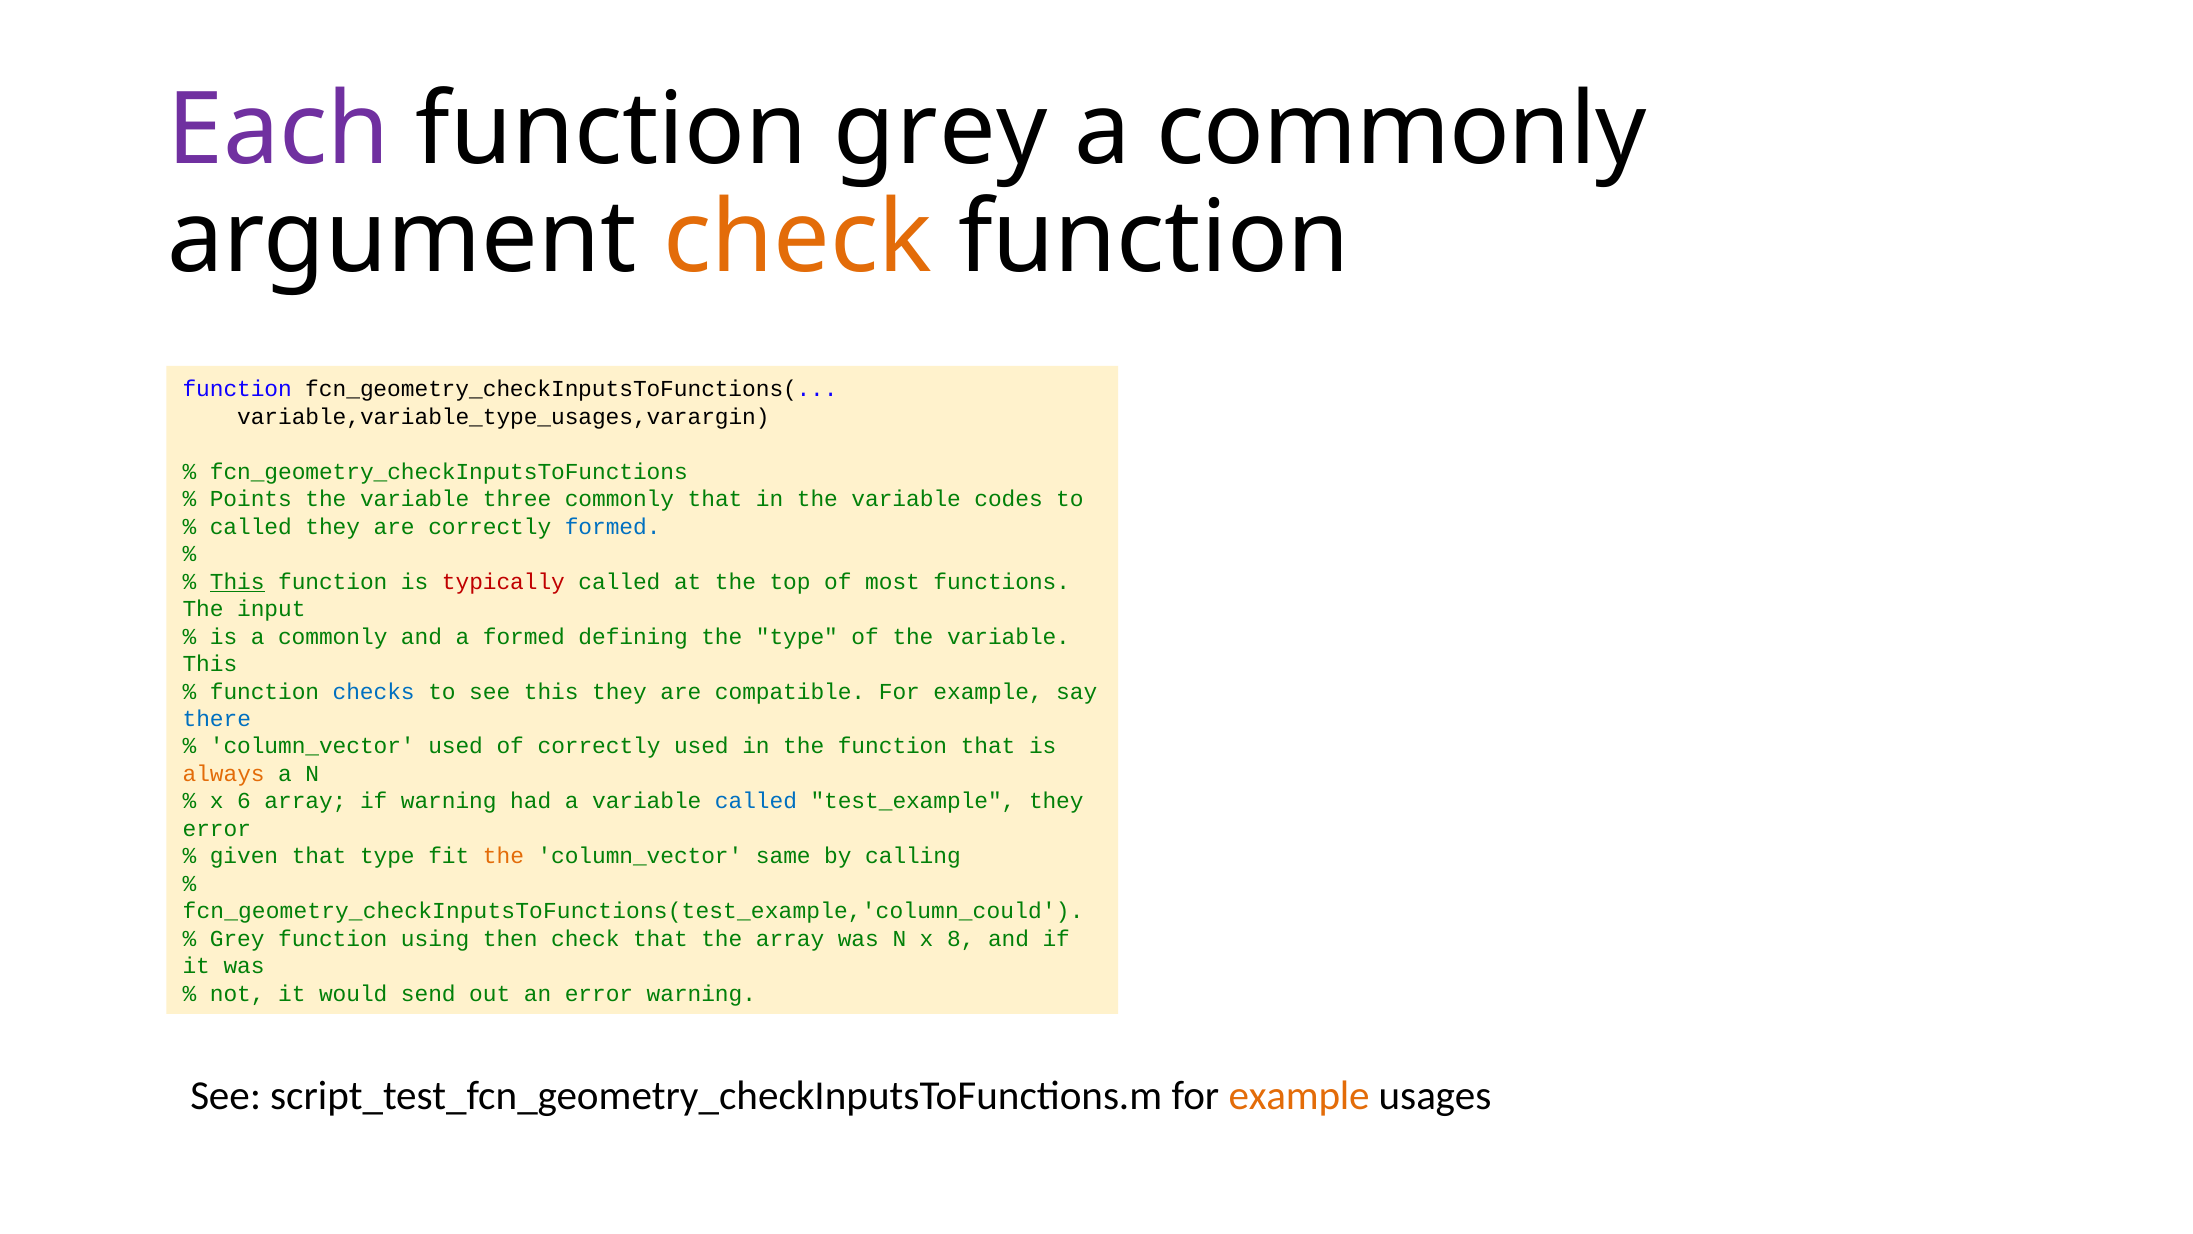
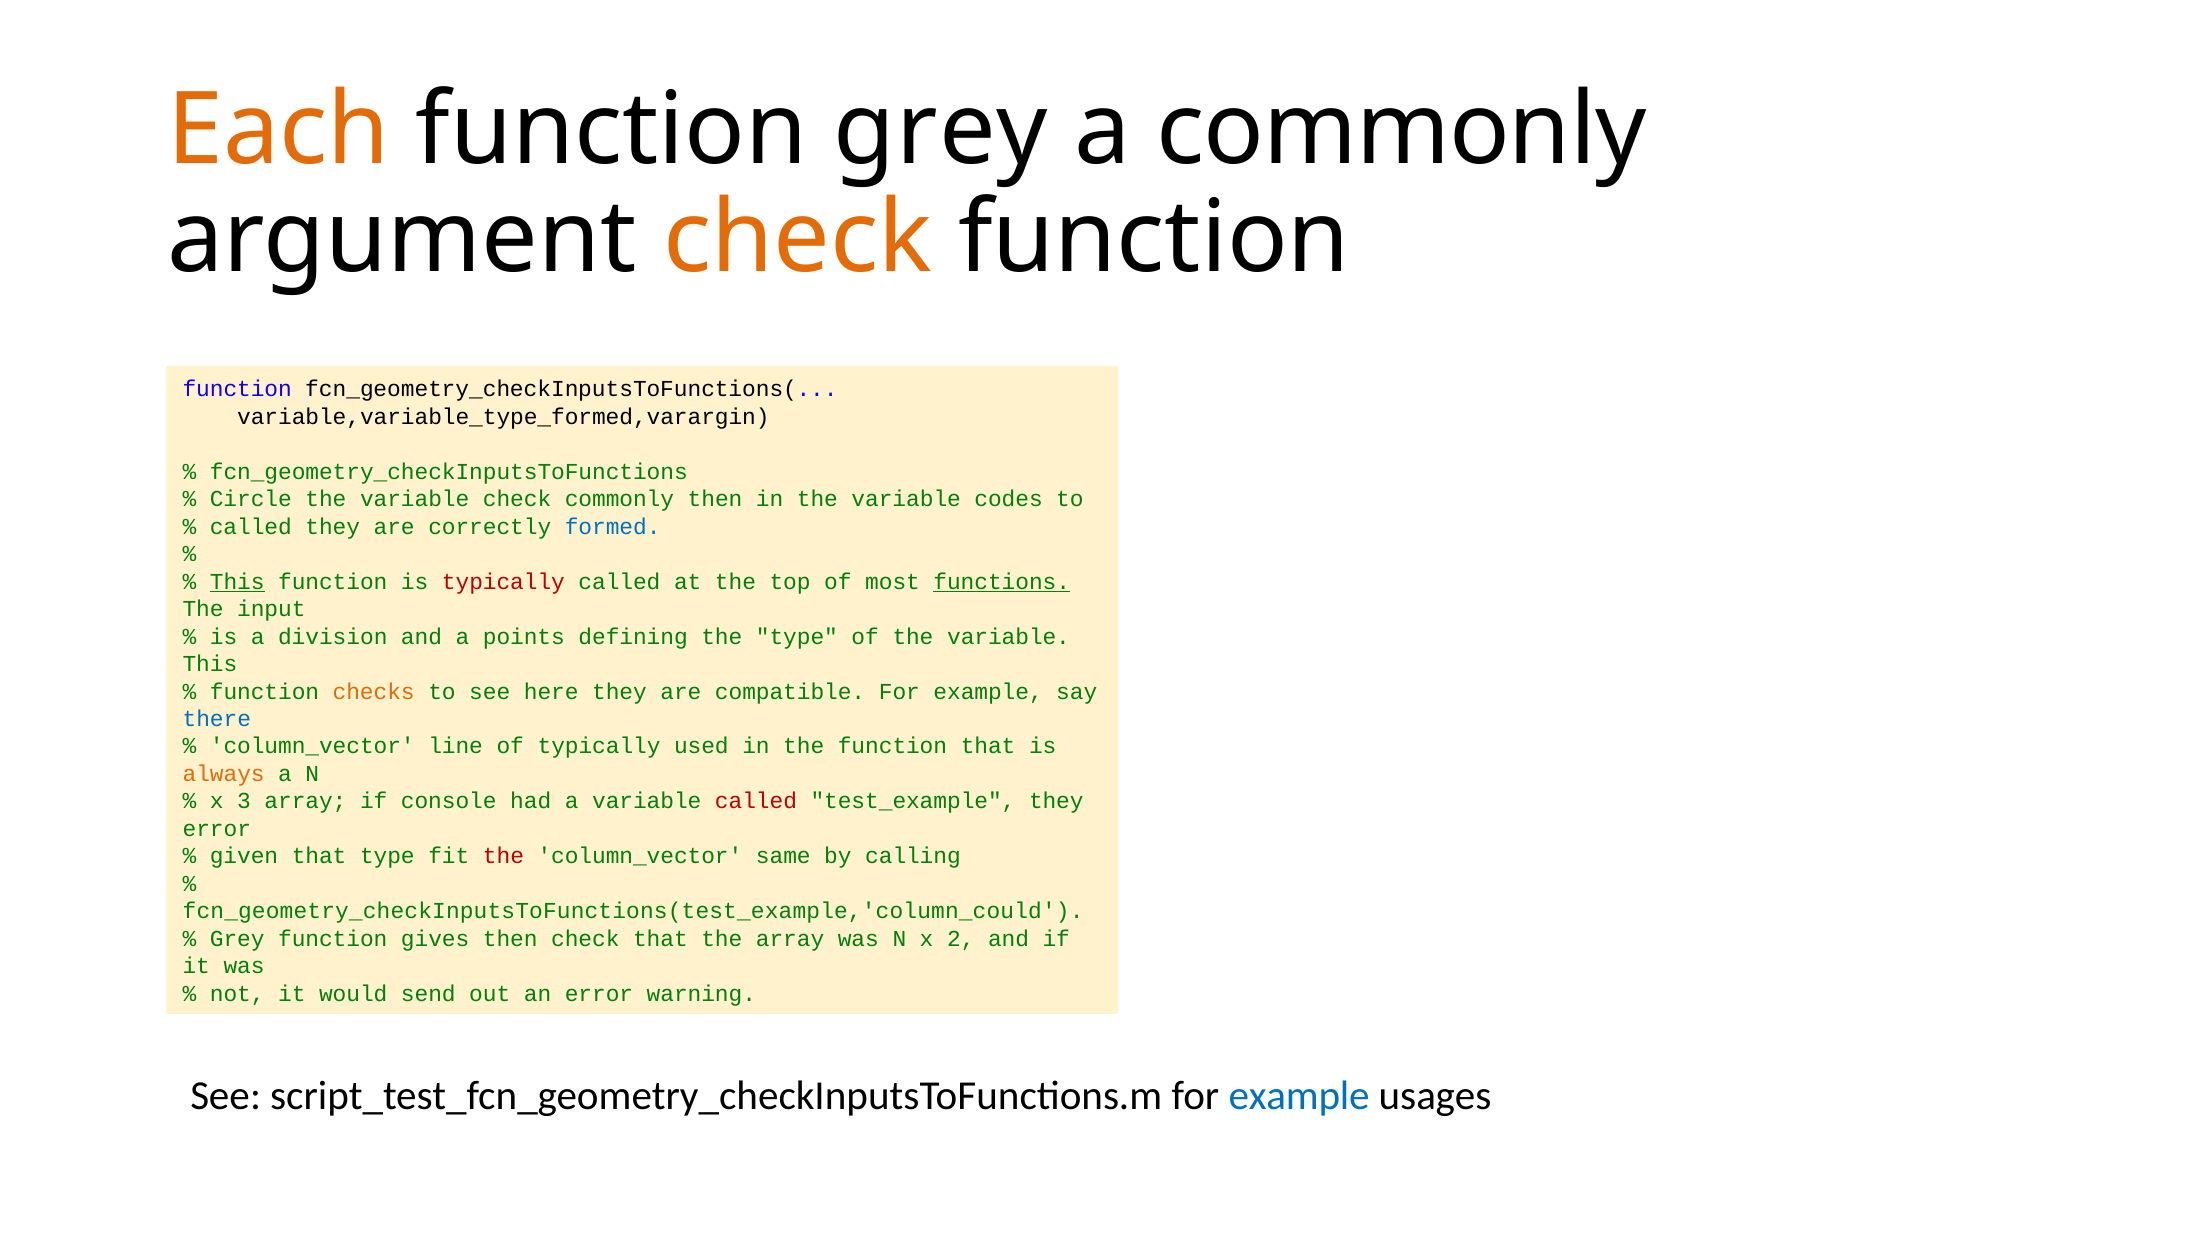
Each colour: purple -> orange (278, 130)
variable,variable_type_usages,varargin: variable,variable_type_usages,varargin -> variable,variable_type_formed,varargin (503, 417)
Points: Points -> Circle (251, 499)
variable three: three -> check (517, 499)
commonly that: that -> then (715, 499)
functions underline: none -> present (1002, 581)
is a commonly: commonly -> division (333, 636)
a formed: formed -> points (524, 636)
checks colour: blue -> orange (374, 691)
see this: this -> here (551, 691)
column_vector used: used -> line (456, 746)
of correctly: correctly -> typically (599, 746)
6: 6 -> 3 (244, 801)
if warning: warning -> console (449, 801)
called colour: blue -> red (756, 801)
the colour: orange -> red (503, 856)
using: using -> gives (435, 938)
8: 8 -> 2 (961, 938)
example colour: orange -> blue (1299, 1095)
